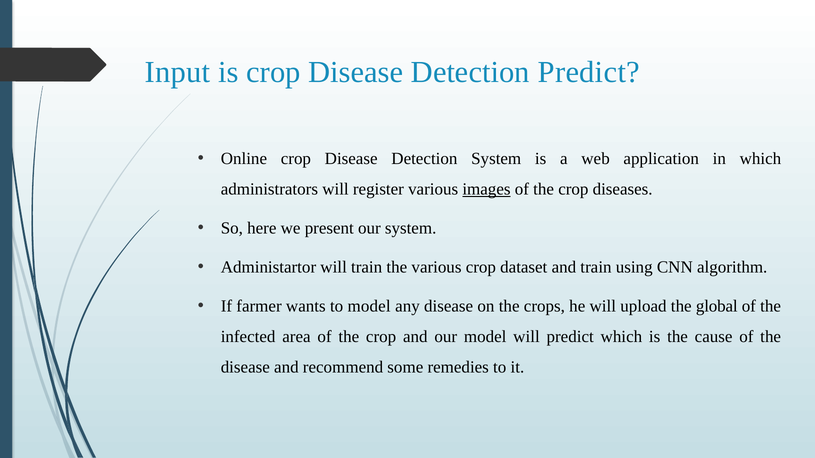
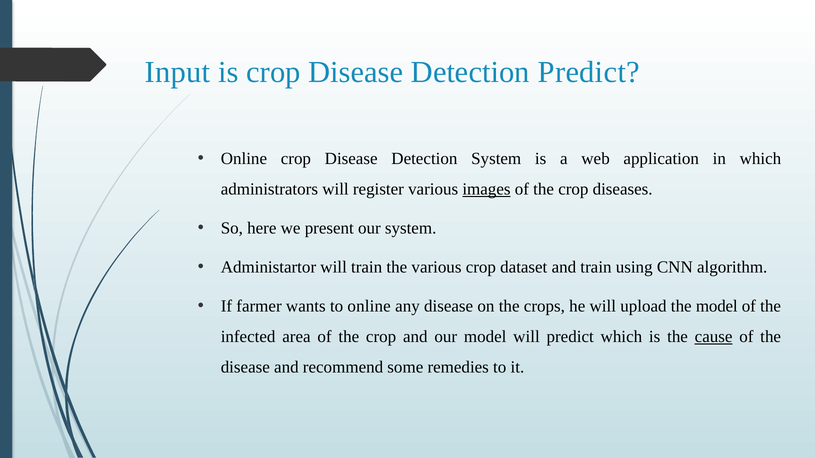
to model: model -> online (369, 307)
the global: global -> model (717, 307)
cause underline: none -> present (714, 337)
